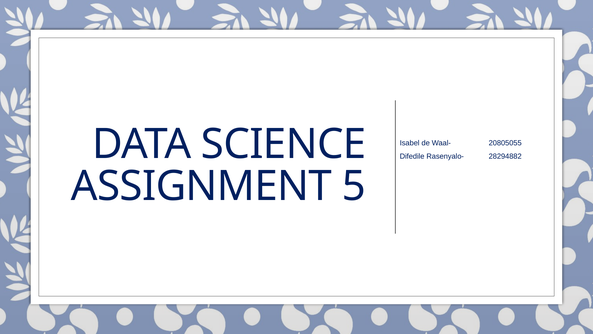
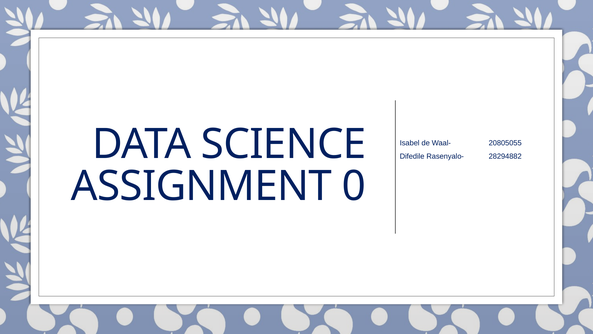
5: 5 -> 0 (354, 186)
